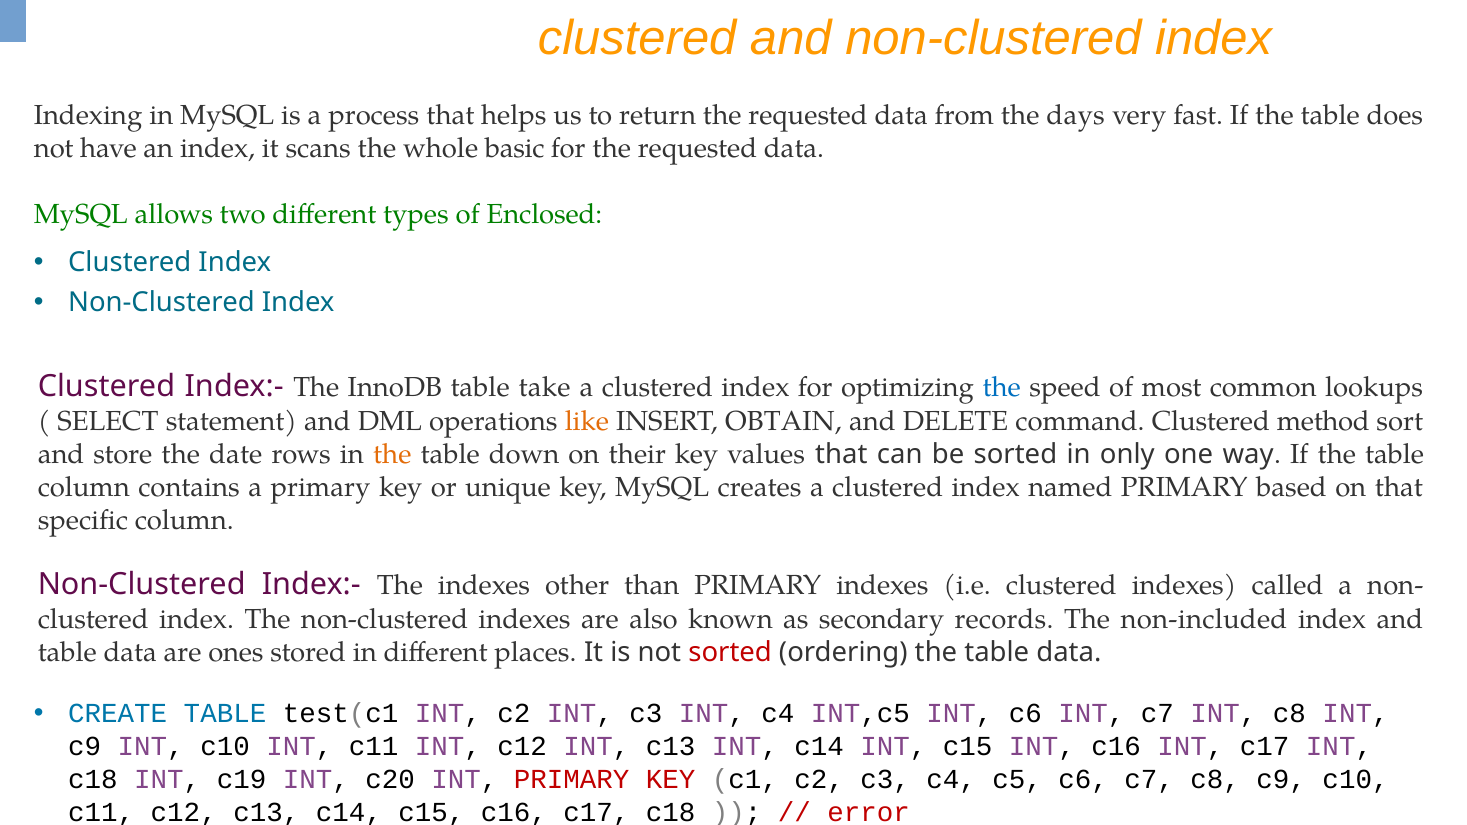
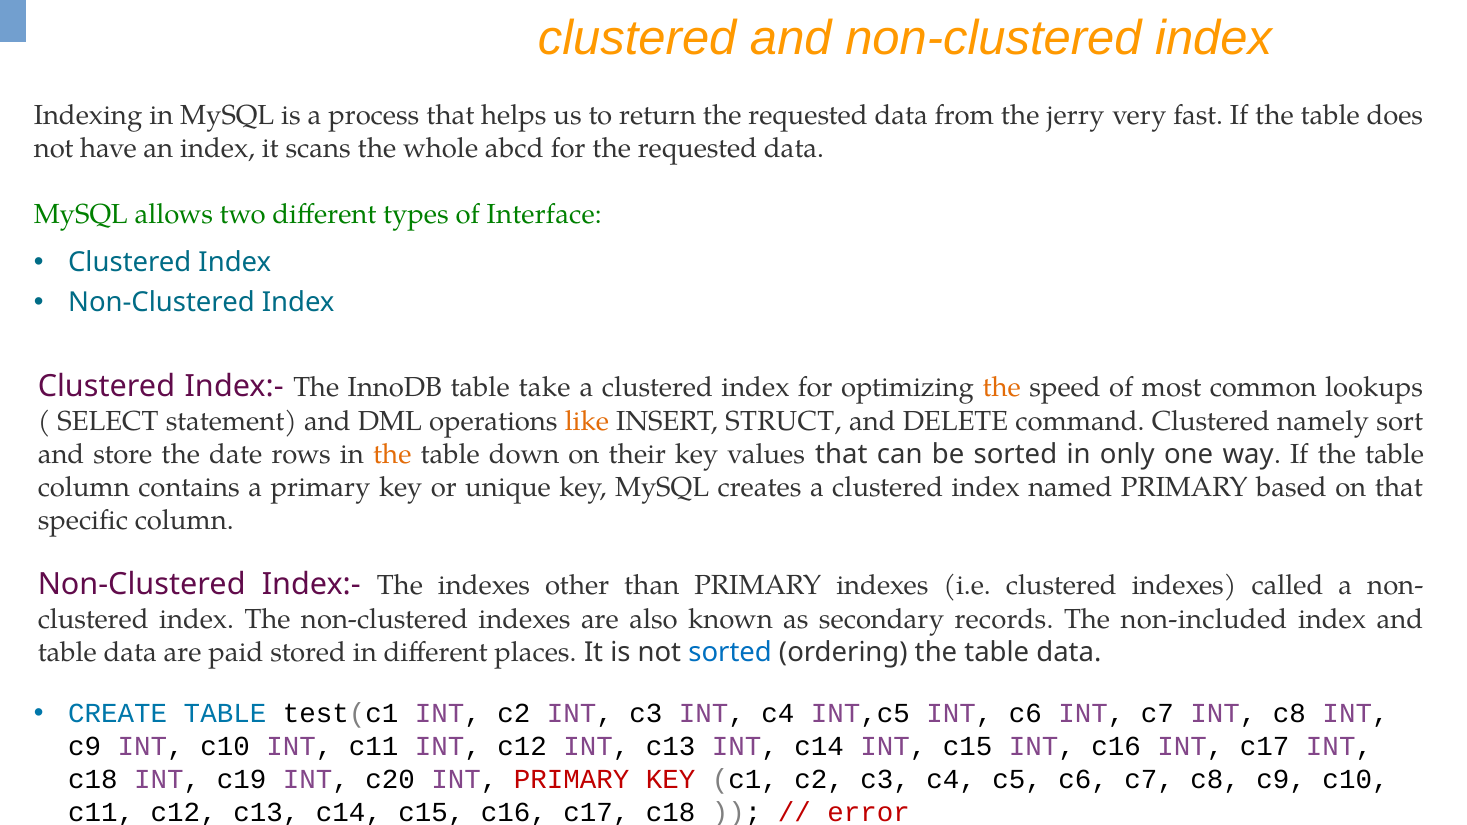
days: days -> jerry (1076, 116)
basic: basic -> abcd (514, 149)
Enclosed: Enclosed -> Interface (544, 215)
the colour: blue -> orange (1002, 387)
OBTAIN: OBTAIN -> STRUCT (783, 421)
method: method -> namely (1323, 421)
ones: ones -> paid (236, 652)
sorted colour: red -> blue (730, 652)
